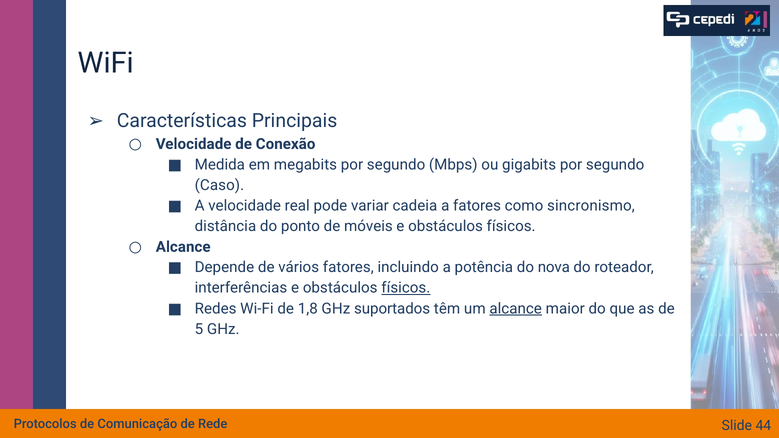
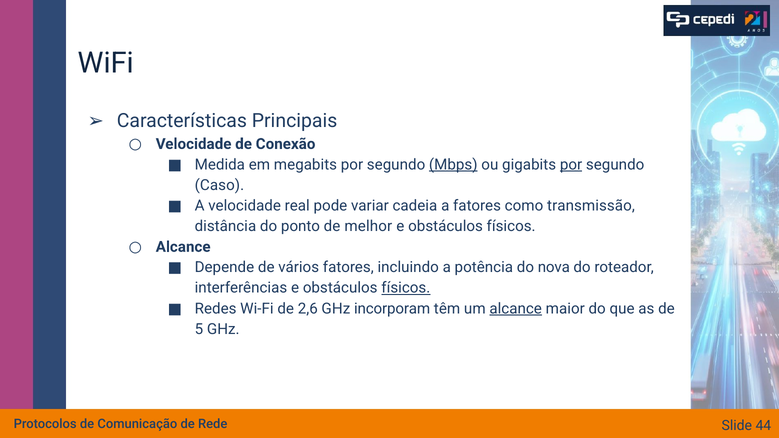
Mbps underline: none -> present (453, 165)
por underline: none -> present (571, 165)
sincronismo: sincronismo -> transmissão (591, 206)
móveis: móveis -> melhor (368, 226)
1,8: 1,8 -> 2,6 (308, 309)
suportados: suportados -> incorporam (392, 309)
